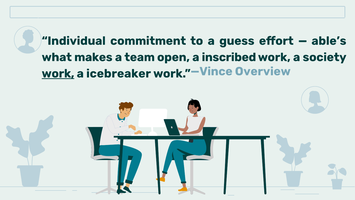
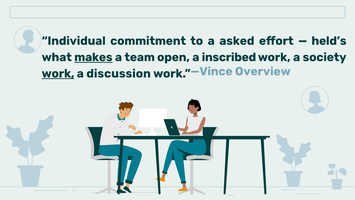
guess: guess -> asked (237, 41)
able’s: able’s -> held’s (329, 41)
makes underline: none -> present (93, 57)
icebreaker: icebreaker -> discussion (119, 73)
